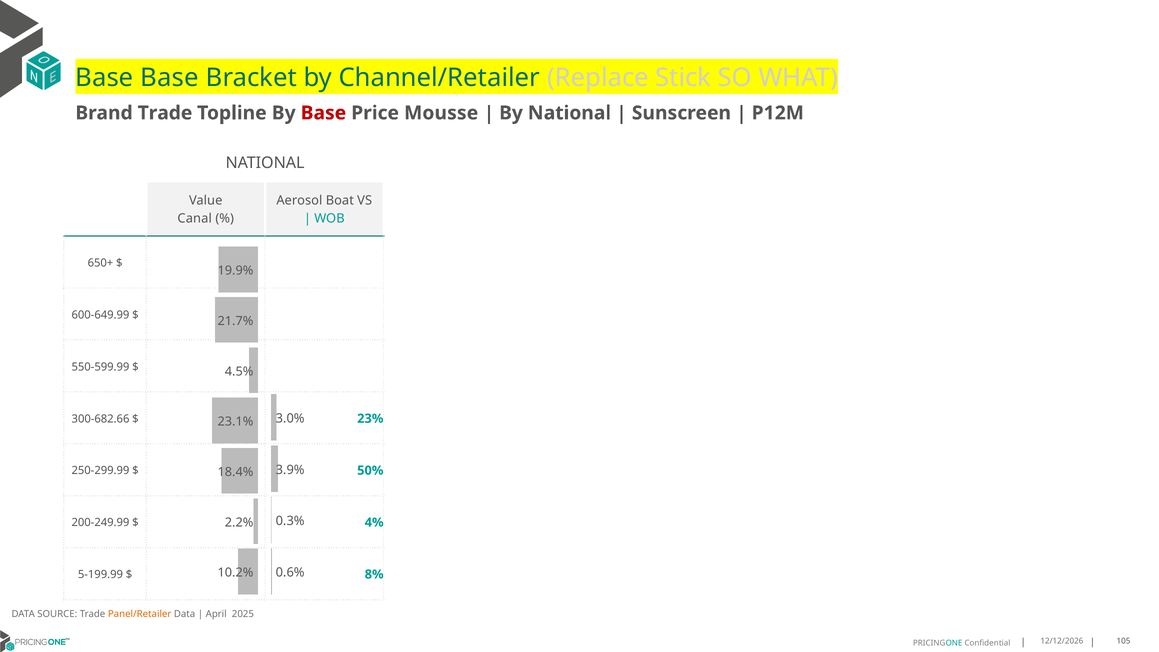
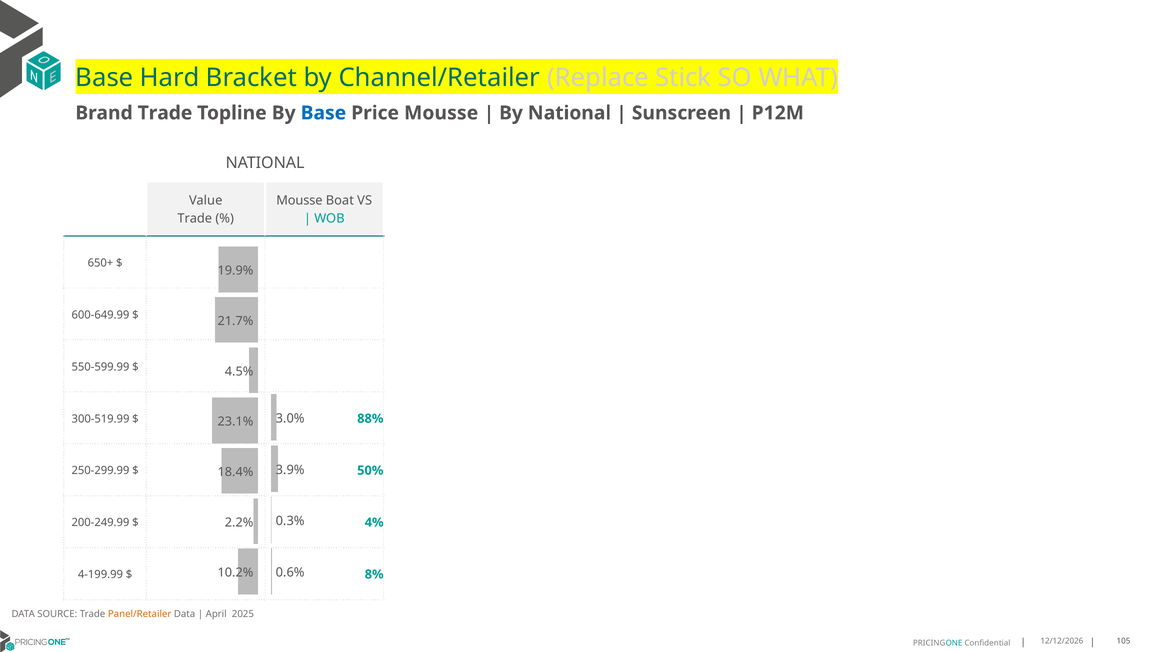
Base Base: Base -> Hard (170, 78)
Base colour: red -> blue (323, 113)
Aerosol: Aerosol -> Mousse (299, 200)
Canal: Canal -> Trade (195, 218)
300-682.66: 300-682.66 -> 300-519.99 (101, 419)
23%: 23% -> 88% (370, 419)
5-199.99: 5-199.99 -> 4-199.99 (100, 575)
